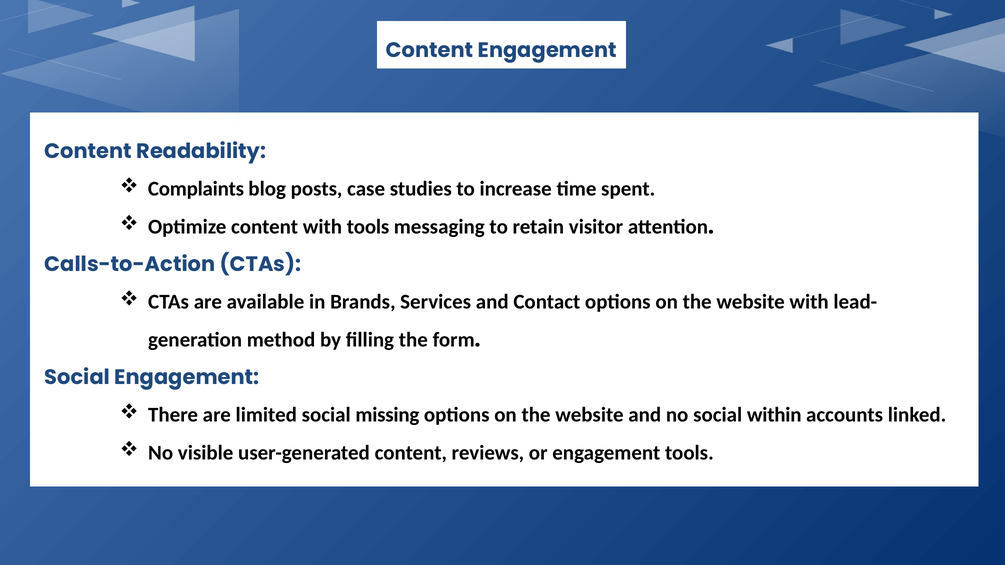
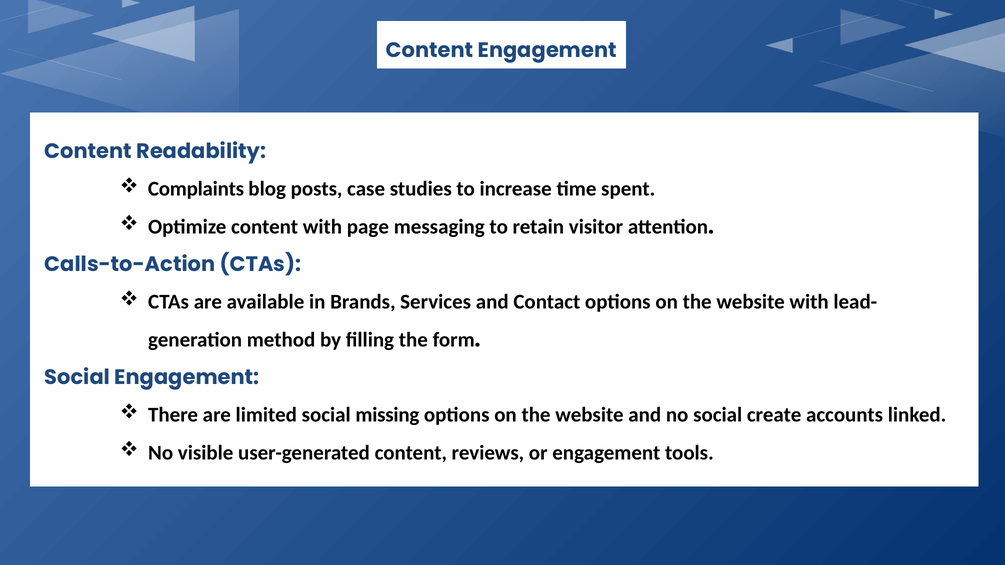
with tools: tools -> page (368, 227)
within: within -> create (774, 415)
